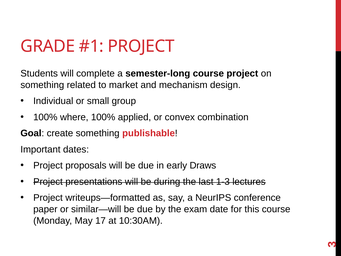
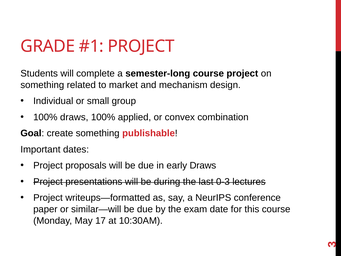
100% where: where -> draws (74, 117)
1-3: 1-3 -> 0-3 (223, 182)
